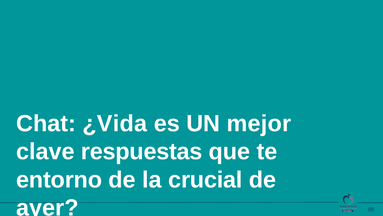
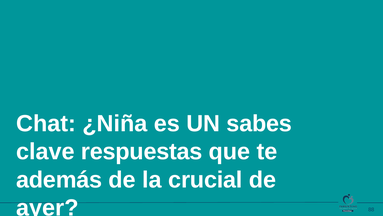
¿Vida: ¿Vida -> ¿Niña (115, 123)
mejor: mejor -> sabes (259, 123)
entorno: entorno -> además (59, 179)
